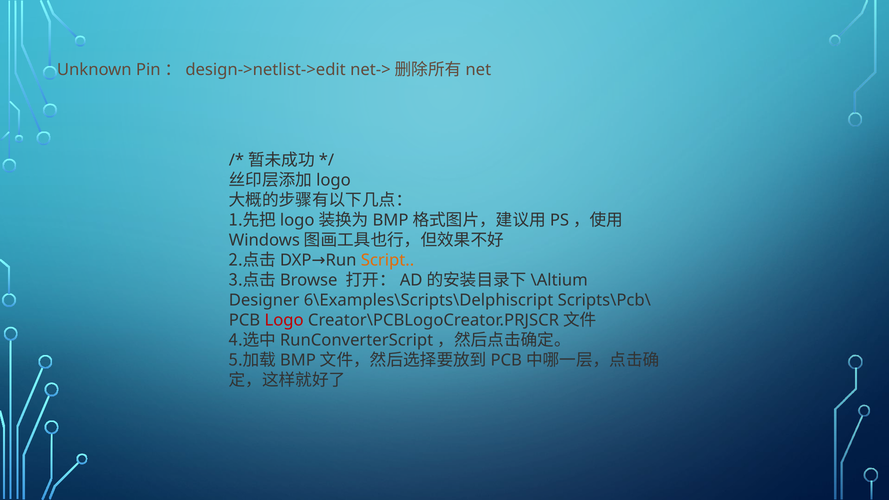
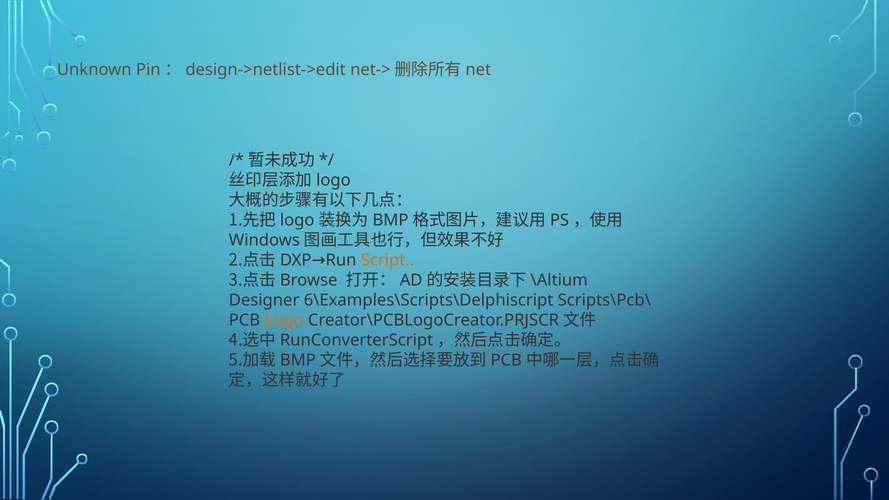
Logo colour: red -> orange (284, 320)
